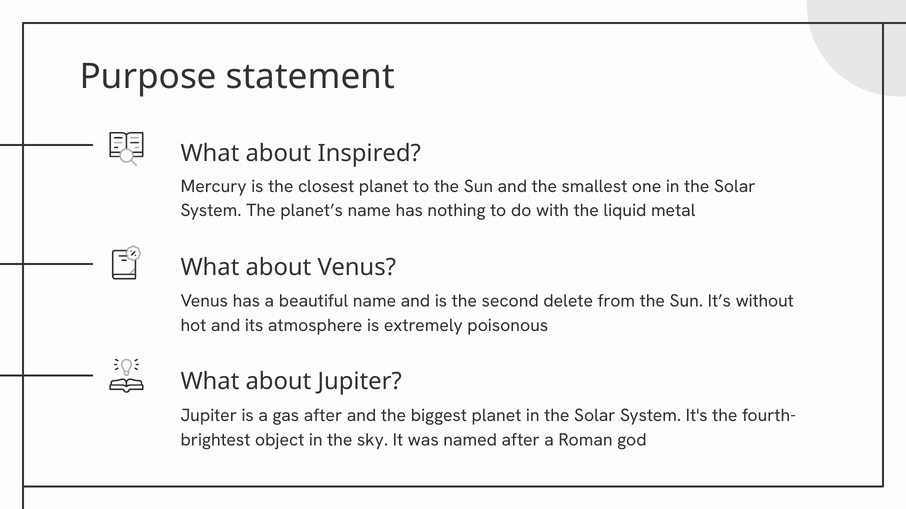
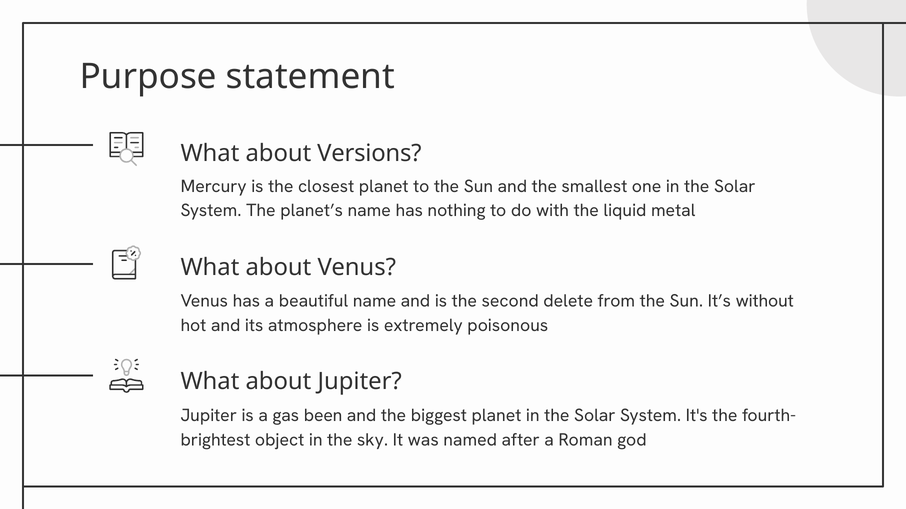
Inspired: Inspired -> Versions (369, 154)
gas after: after -> been (323, 416)
